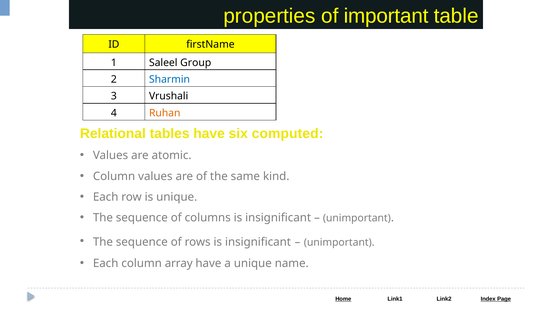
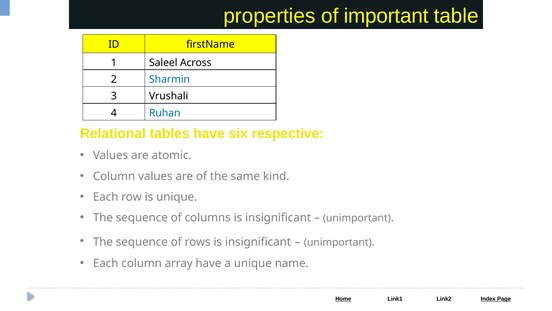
Group: Group -> Across (196, 62)
Ruhan colour: orange -> blue (165, 113)
computed: computed -> respective (288, 133)
